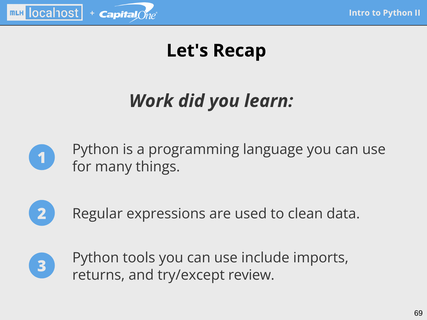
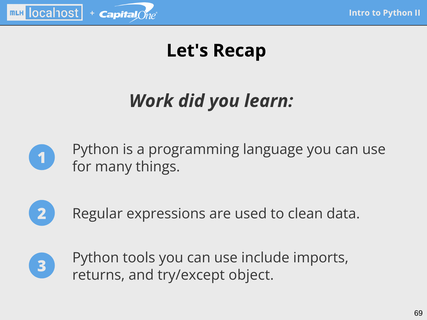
review: review -> object (251, 275)
